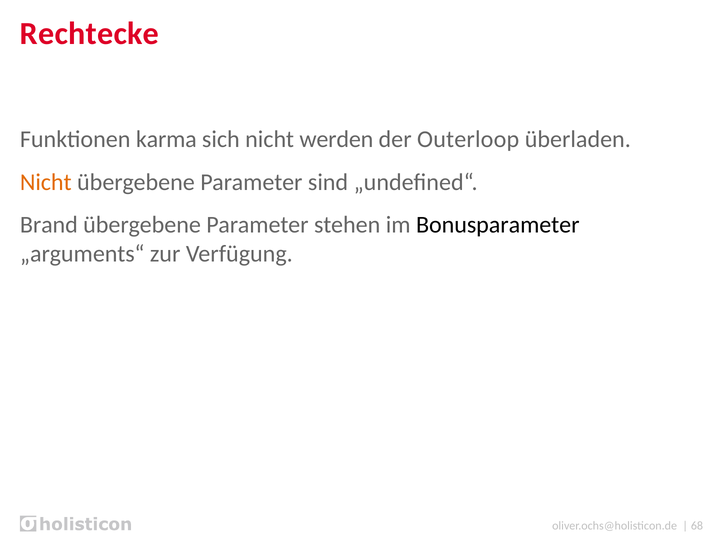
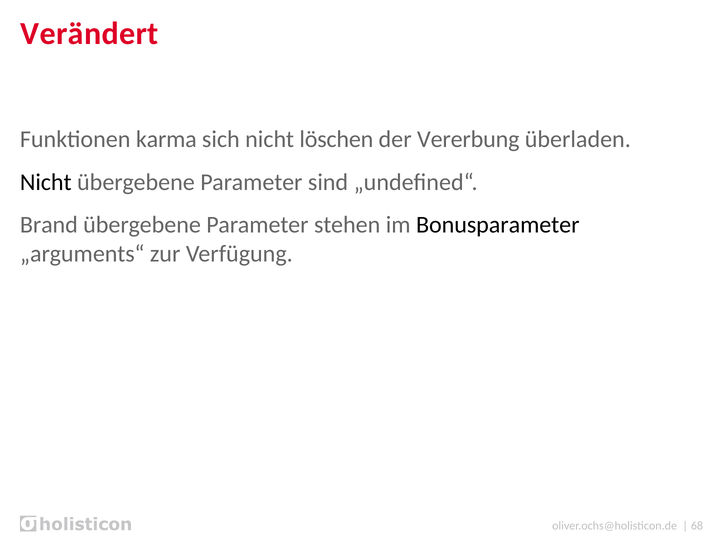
Rechtecke: Rechtecke -> Verändert (89, 33)
werden: werden -> löschen (336, 139)
Outerloop: Outerloop -> Vererbung (468, 139)
Nicht colour: orange -> black (46, 182)
